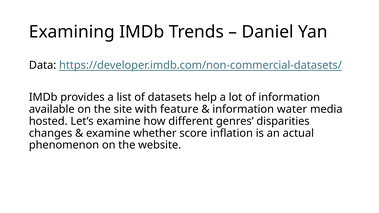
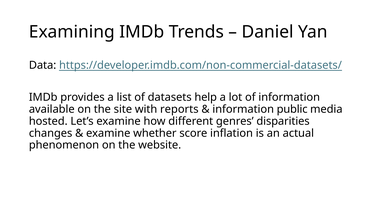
feature: feature -> reports (179, 109)
water: water -> public (292, 109)
